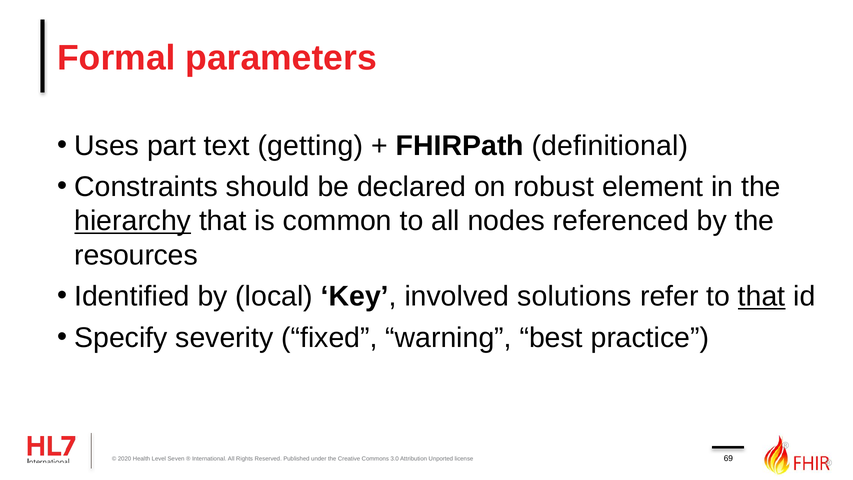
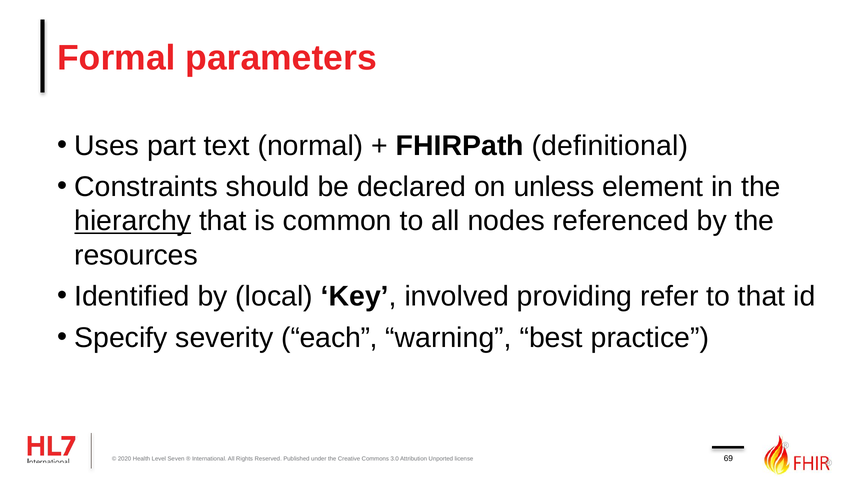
getting: getting -> normal (310, 146)
robust: robust -> unless (554, 187)
solutions: solutions -> providing (575, 296)
that underline: present -> none (762, 296)
fixed: fixed -> each (330, 338)
